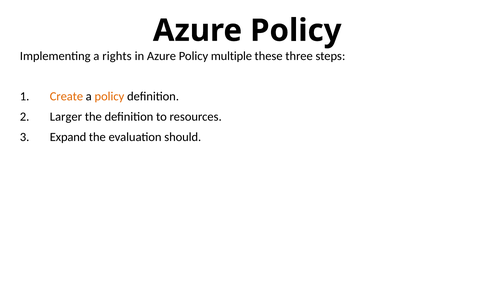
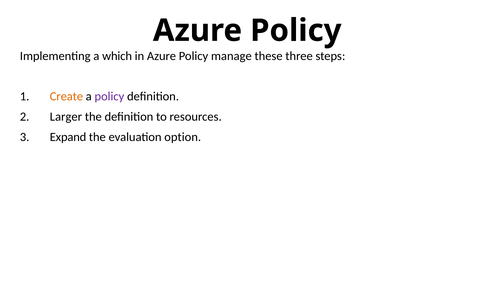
rights: rights -> which (117, 56)
multiple: multiple -> manage (231, 56)
policy colour: orange -> purple (109, 96)
should: should -> option (183, 137)
